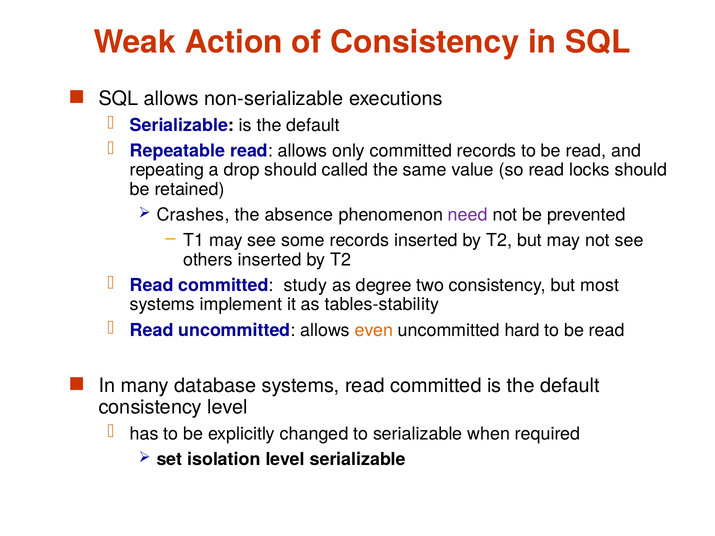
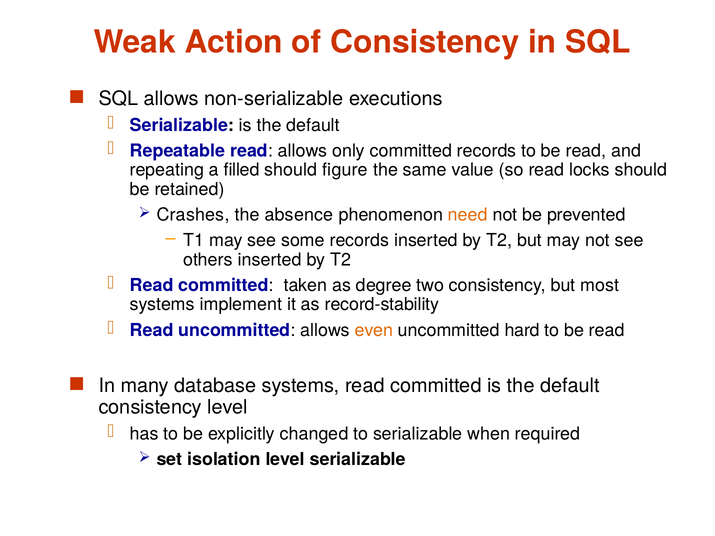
drop: drop -> filled (242, 170)
called: called -> figure (345, 170)
need colour: purple -> orange (468, 215)
study: study -> taken (305, 285)
tables-stability: tables-stability -> record-stability (382, 305)
